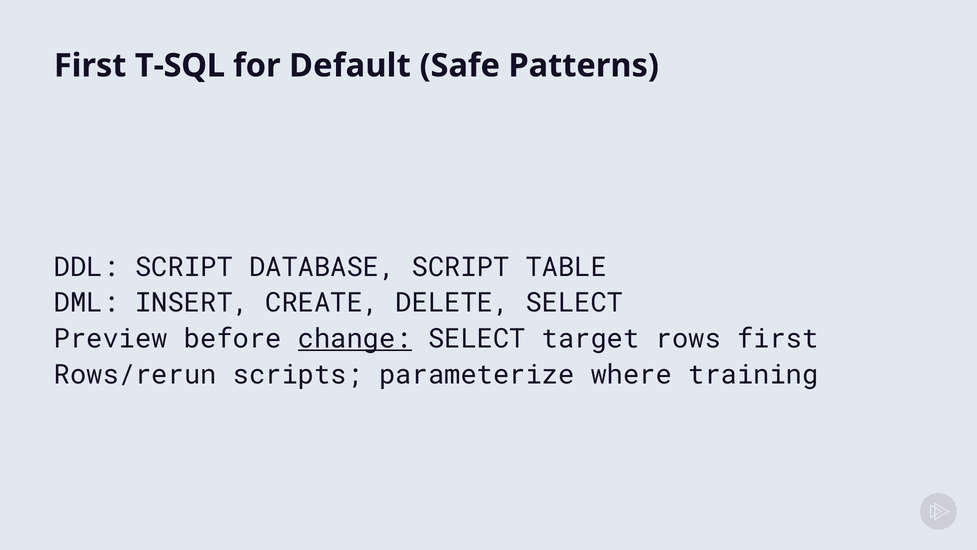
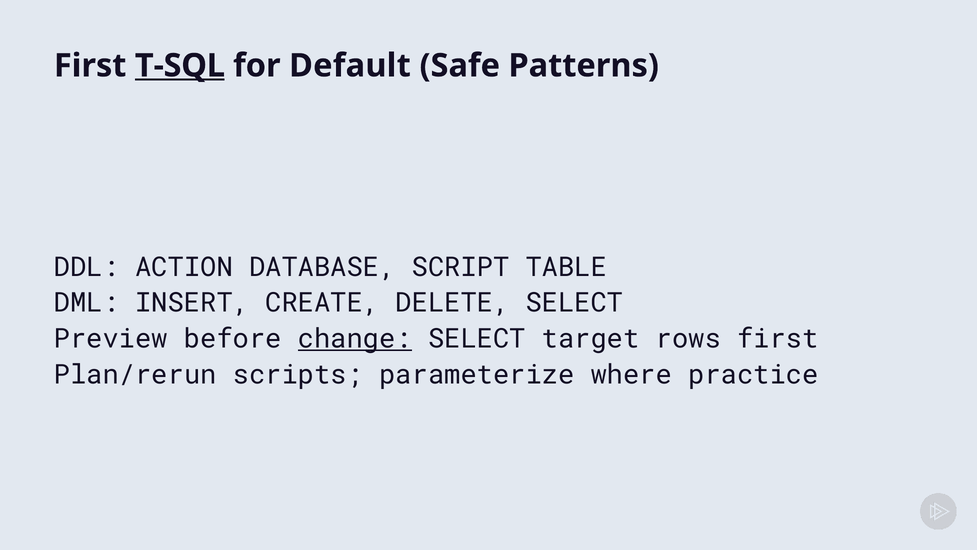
T-SQL underline: none -> present (180, 66)
DDL SCRIPT: SCRIPT -> ACTION (184, 267)
Rows/rerun: Rows/rerun -> Plan/rerun (135, 374)
training: training -> practice (753, 374)
